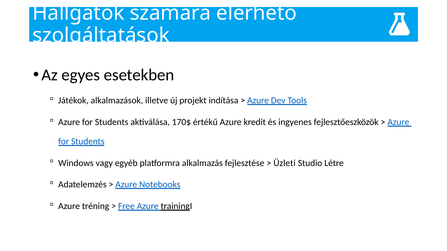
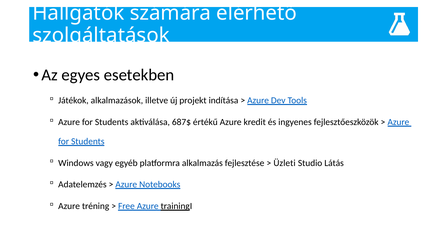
170$: 170$ -> 687$ (181, 122)
Létre: Létre -> Látás (334, 163)
